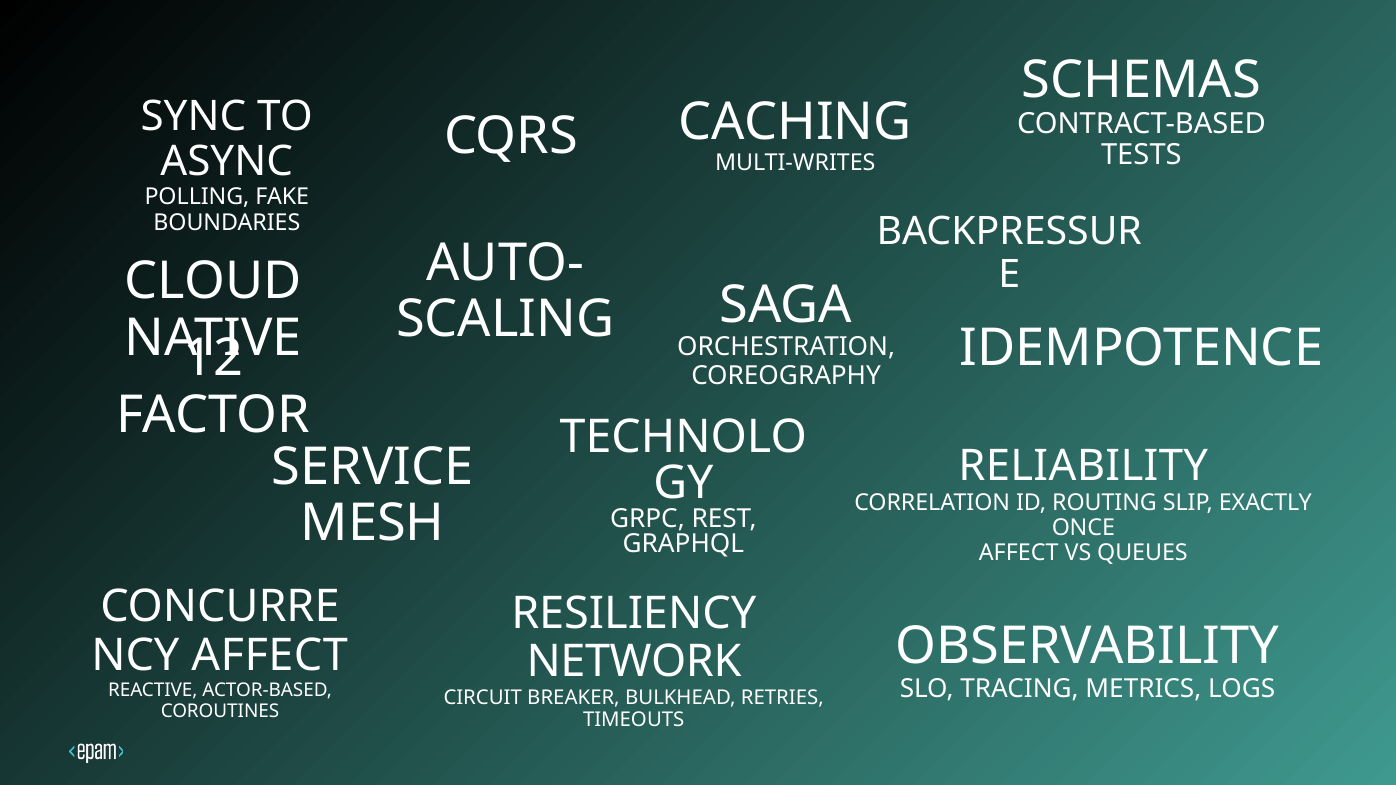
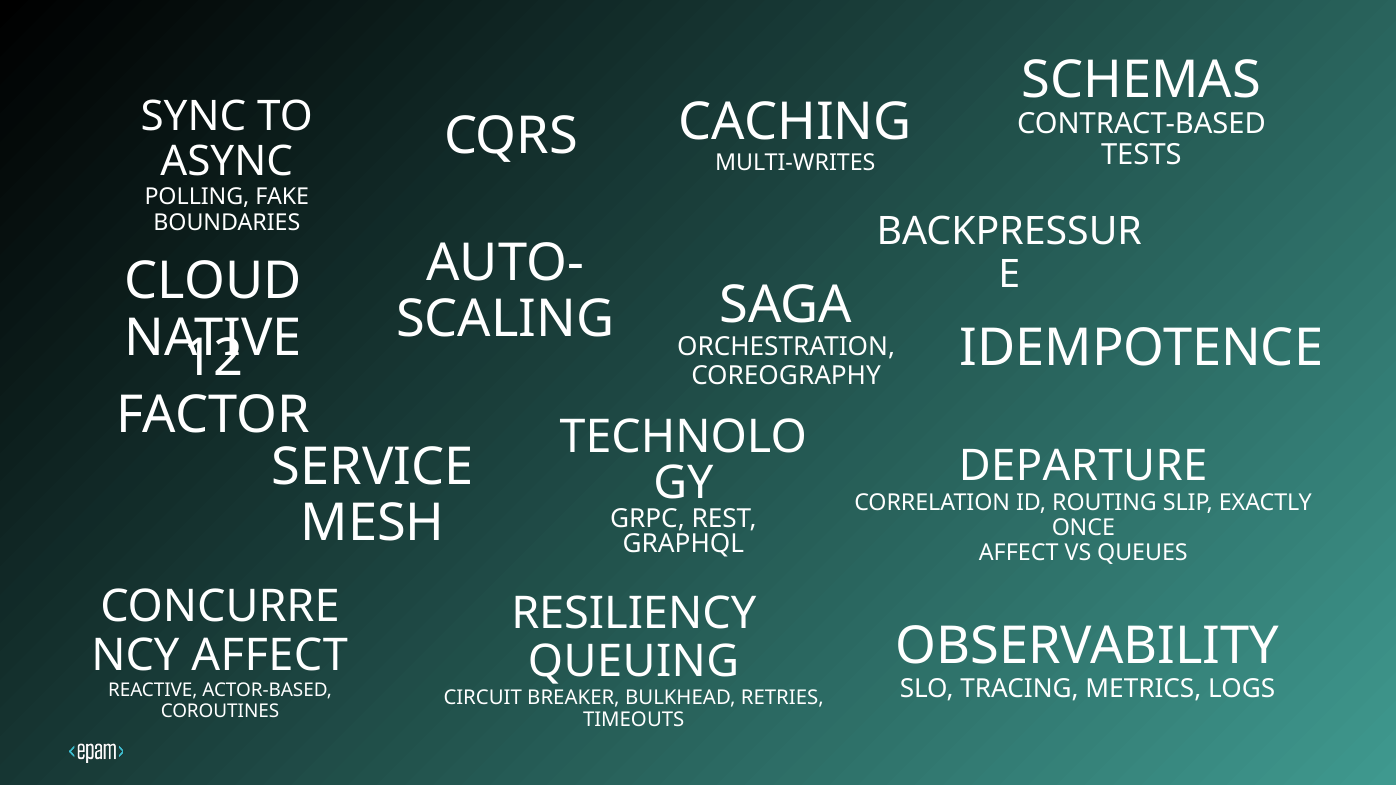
RELIABILITY: RELIABILITY -> DEPARTURE (1083, 467)
NETWORK: NETWORK -> QUEUING (634, 662)
